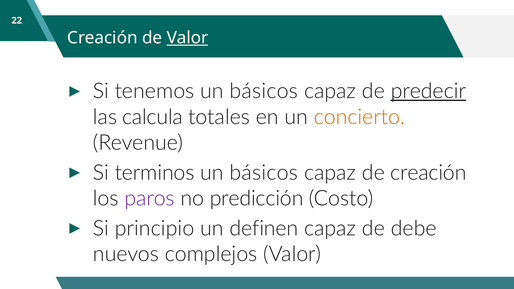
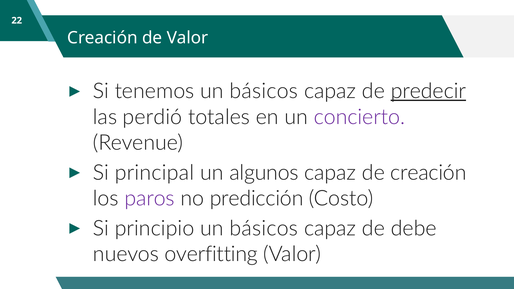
Valor underline: present -> none (187, 38)
calcula: calcula -> perdió (152, 117)
concierto colour: orange -> purple (359, 117)
terminos: terminos -> principal (154, 173)
básicos: básicos -> algunos (264, 173)
definen: definen -> básicos (264, 228)
complejos: complejos -> overfitting (211, 254)
